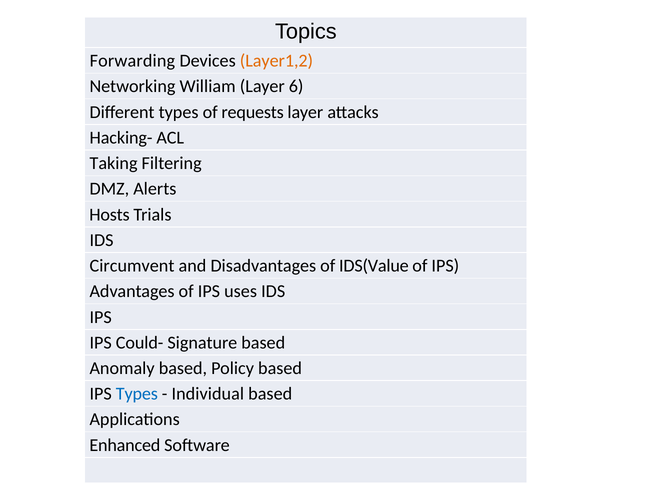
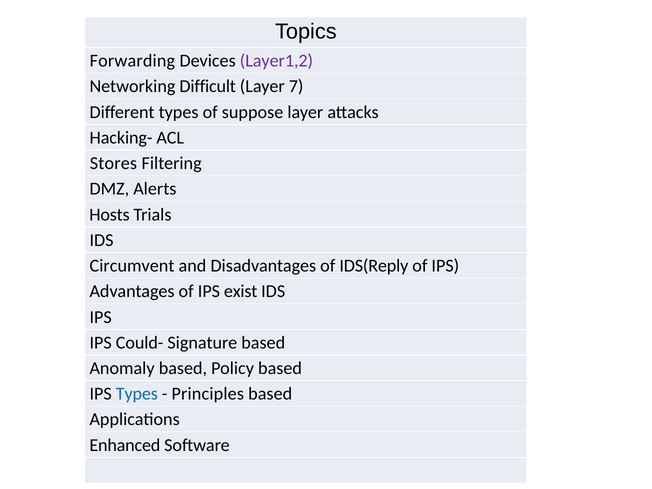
Layer1,2 colour: orange -> purple (276, 61)
William: William -> Difficult (208, 86)
6: 6 -> 7 (296, 86)
requests: requests -> suppose (253, 112)
Taking: Taking -> Stores (113, 163)
IDS(Value: IDS(Value -> IDS(Reply (374, 266)
uses: uses -> exist (241, 291)
Individual: Individual -> Principles (208, 394)
